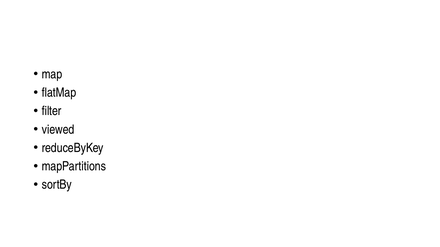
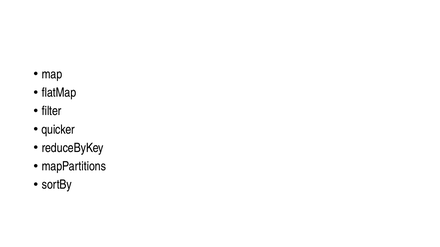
viewed: viewed -> quicker (58, 130)
